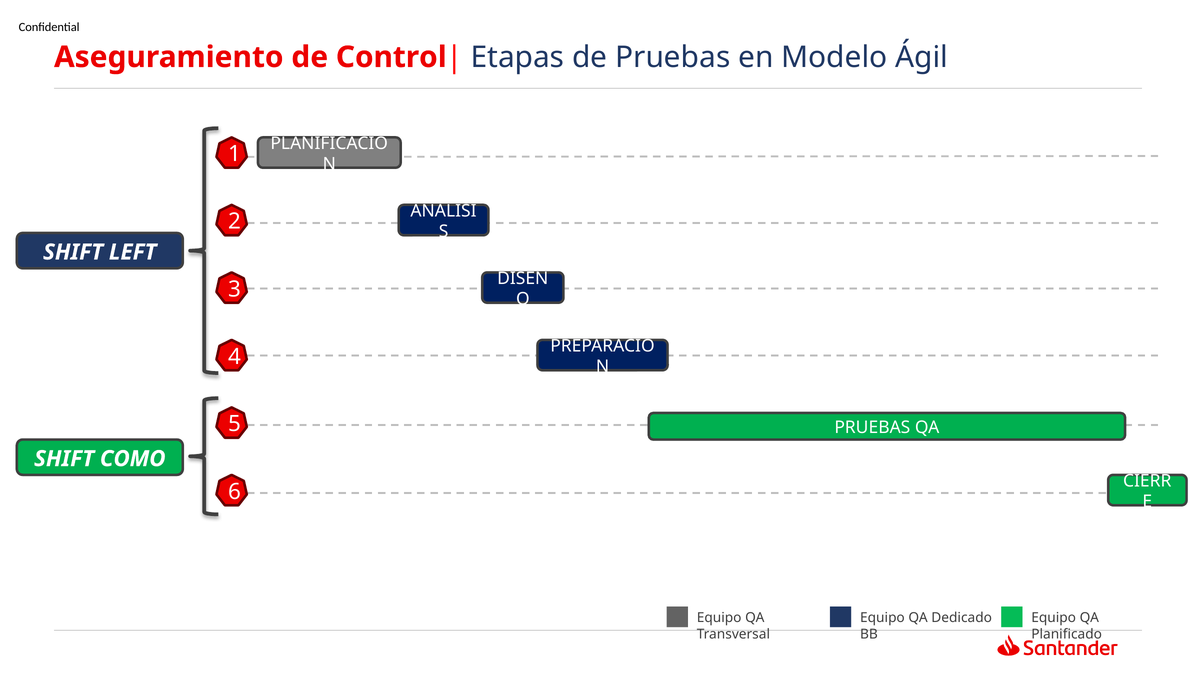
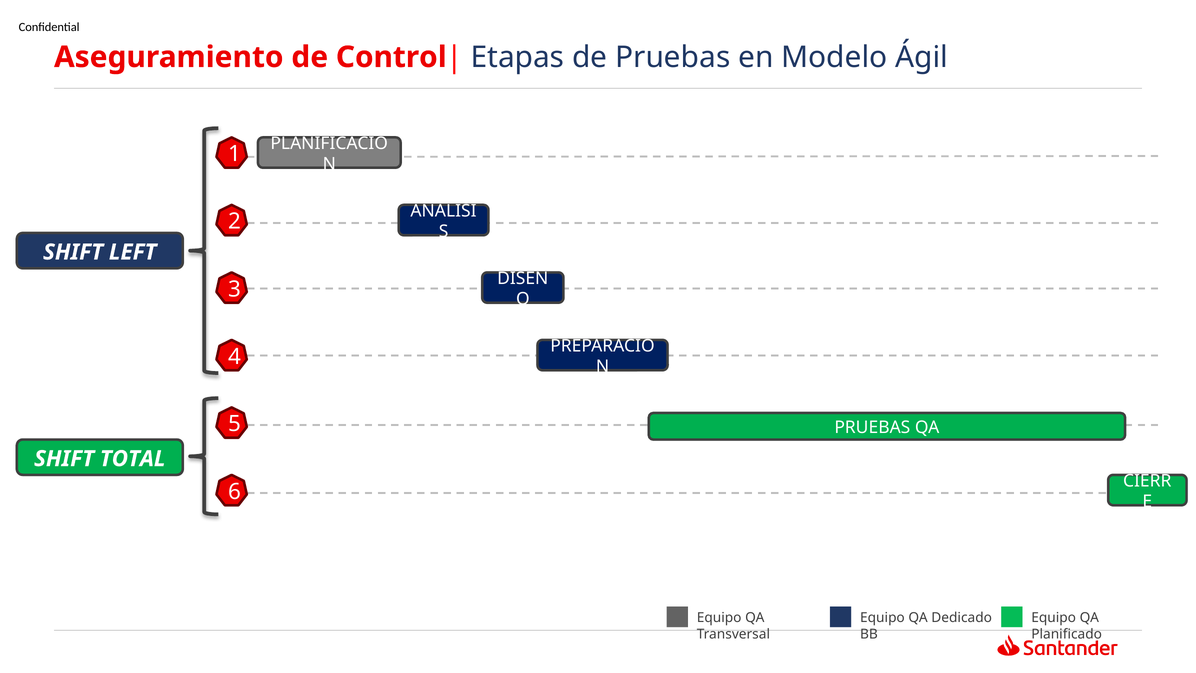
COMO: COMO -> TOTAL (133, 459)
